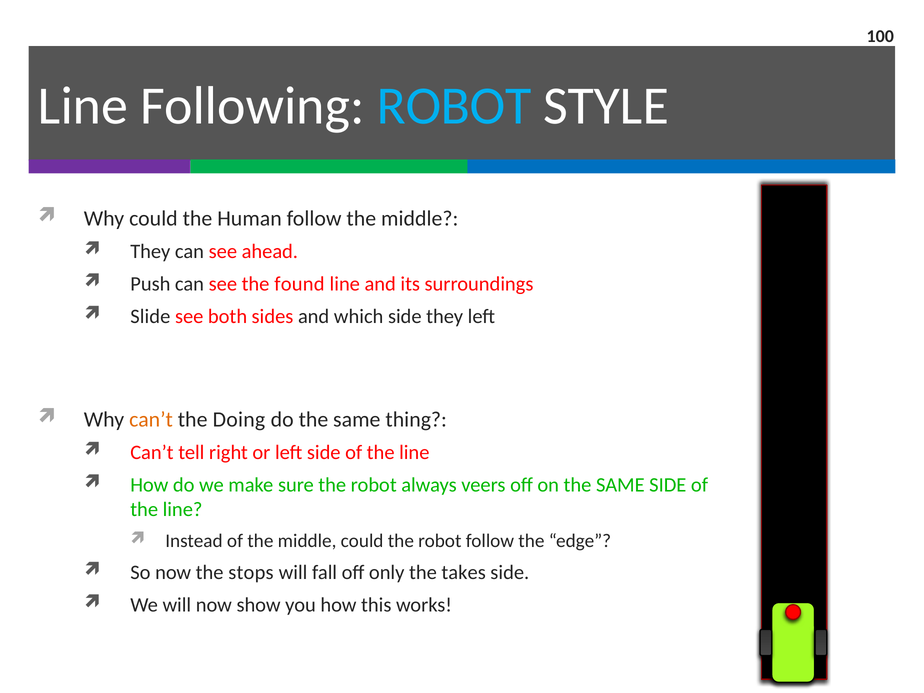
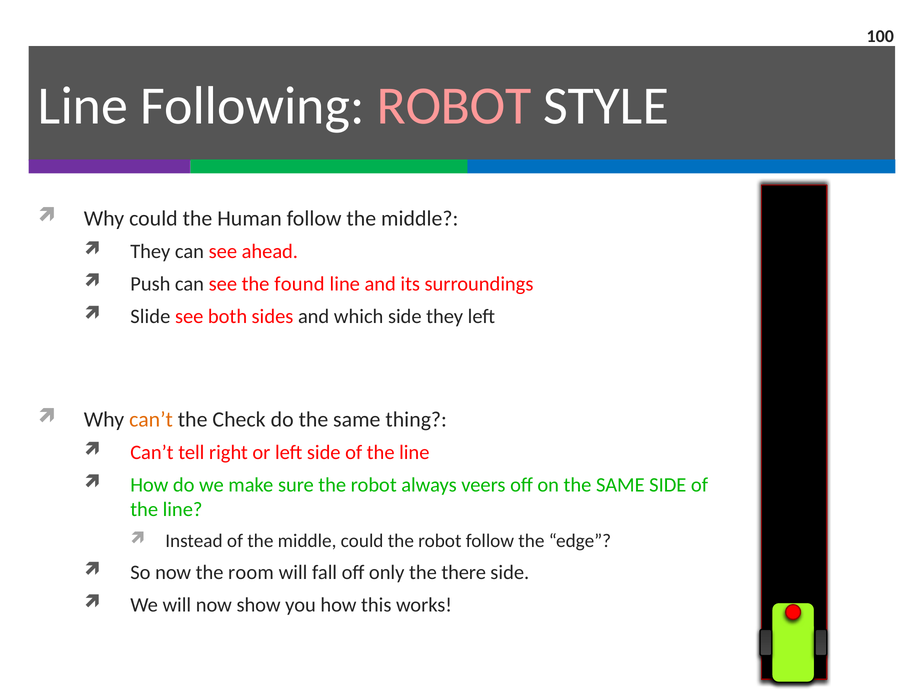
ROBOT colour: light blue -> pink (454, 106)
Doing: Doing -> Check (239, 419)
stops: stops -> room (251, 573)
takes: takes -> there (464, 573)
